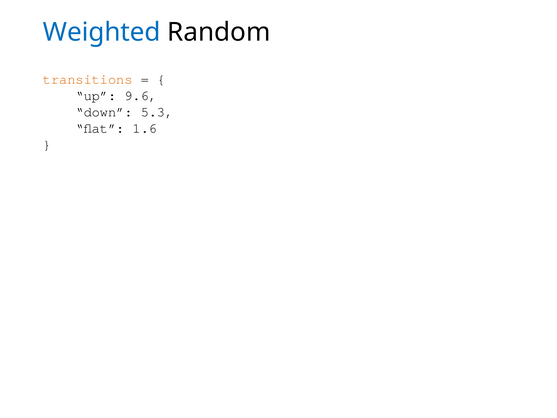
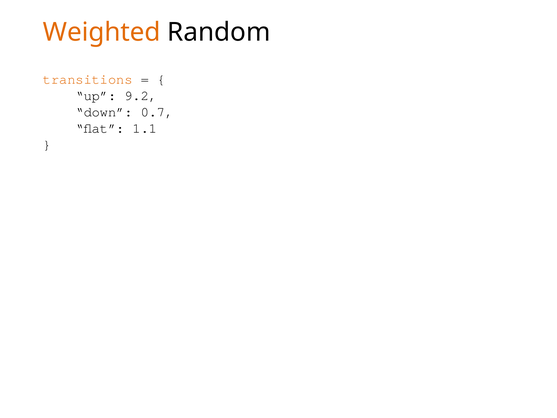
Weighted colour: blue -> orange (102, 32)
9.6: 9.6 -> 9.2 (141, 96)
5.3: 5.3 -> 0.7 (157, 112)
1.6: 1.6 -> 1.1 (145, 128)
